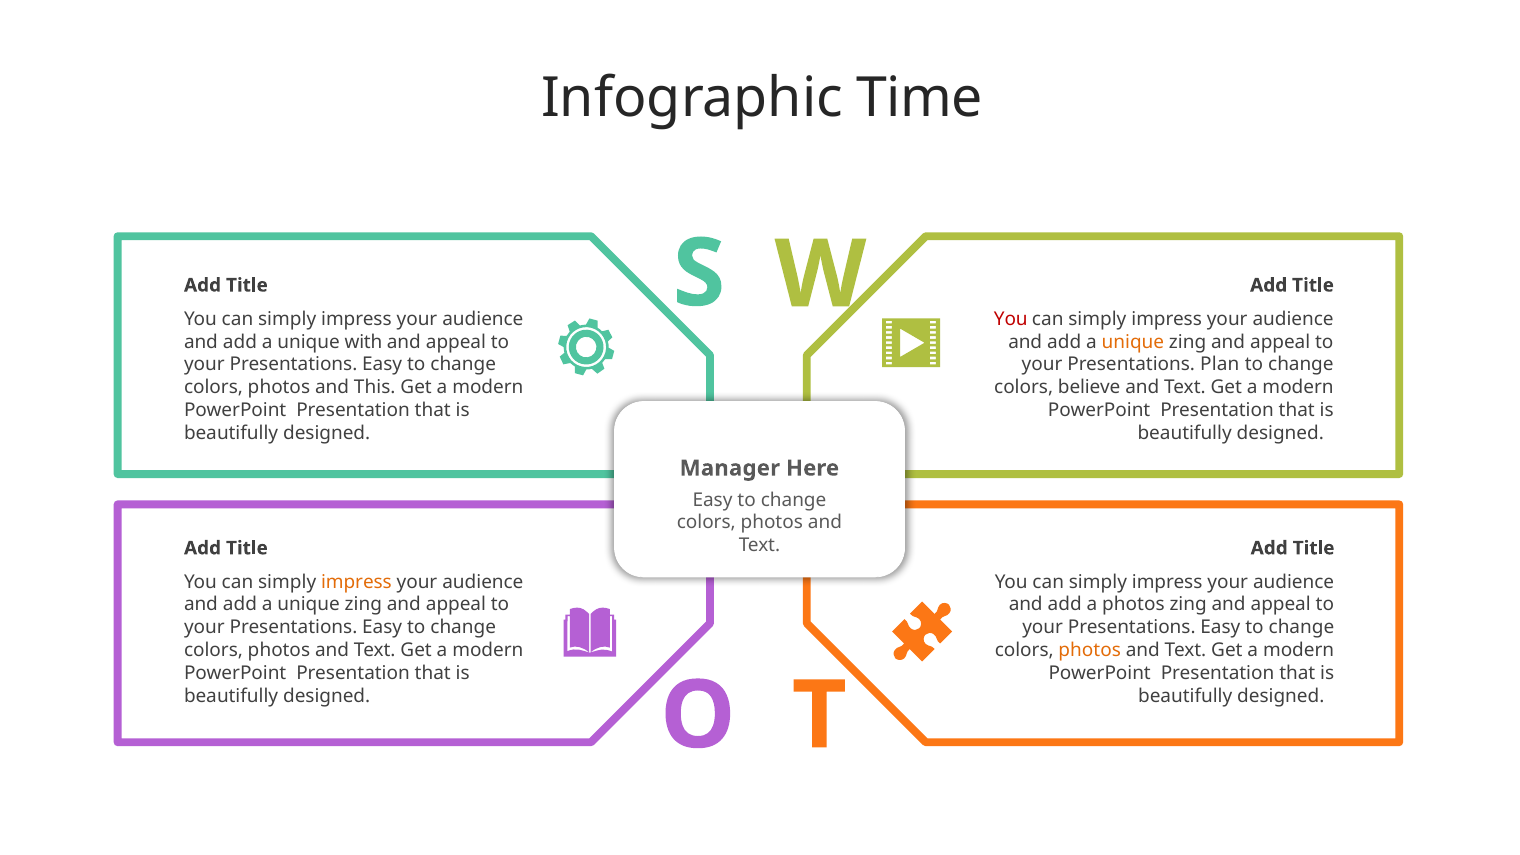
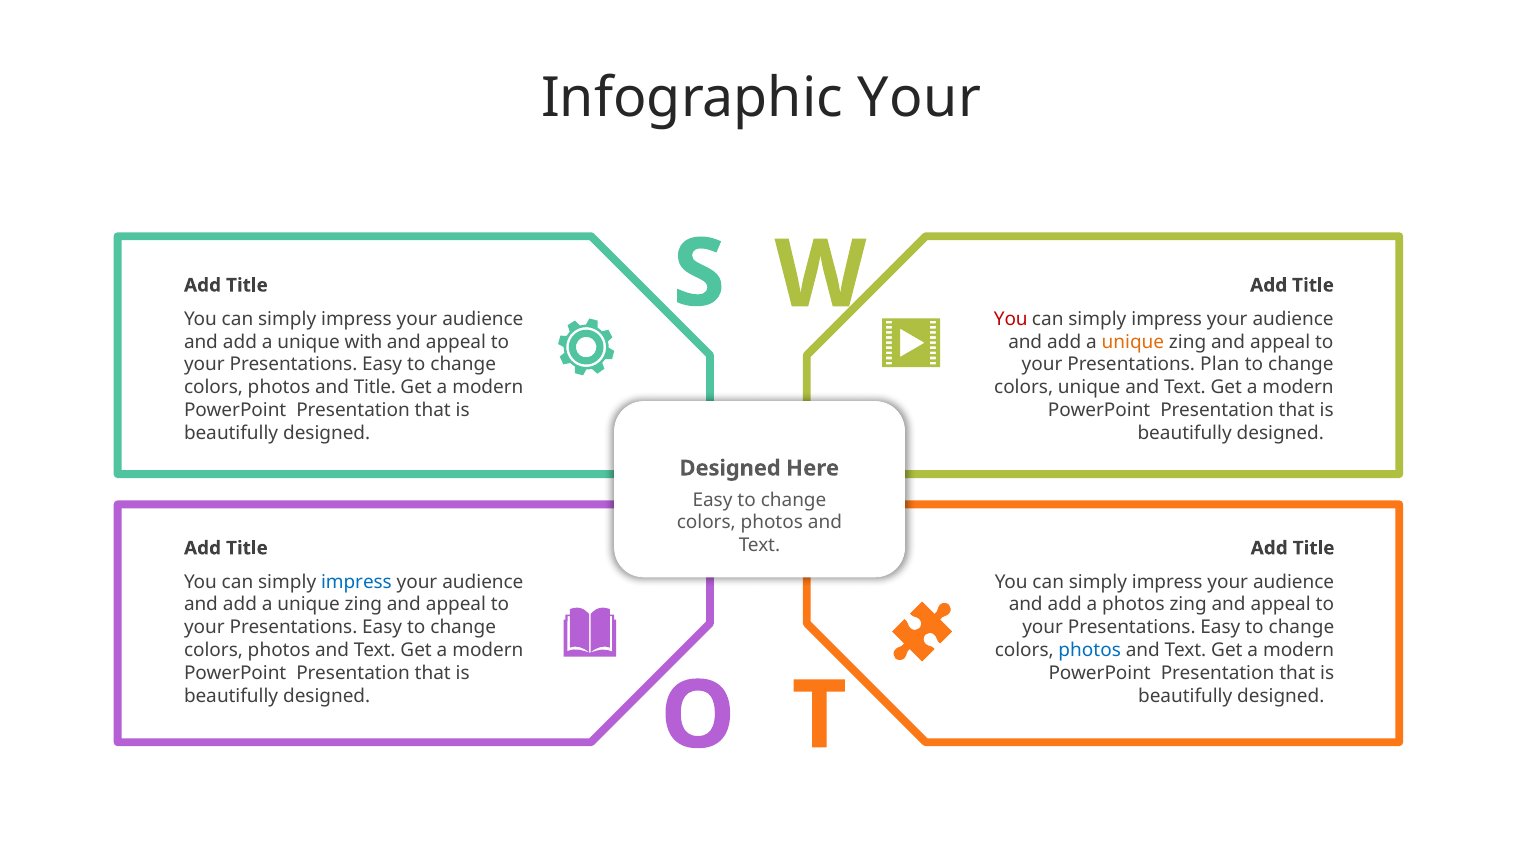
Infographic Time: Time -> Your (919, 98)
and This: This -> Title (375, 387)
colors believe: believe -> unique (1089, 387)
Manager: Manager -> Designed (730, 468)
impress colour: orange -> blue (356, 582)
photos colour: orange -> blue (1090, 650)
